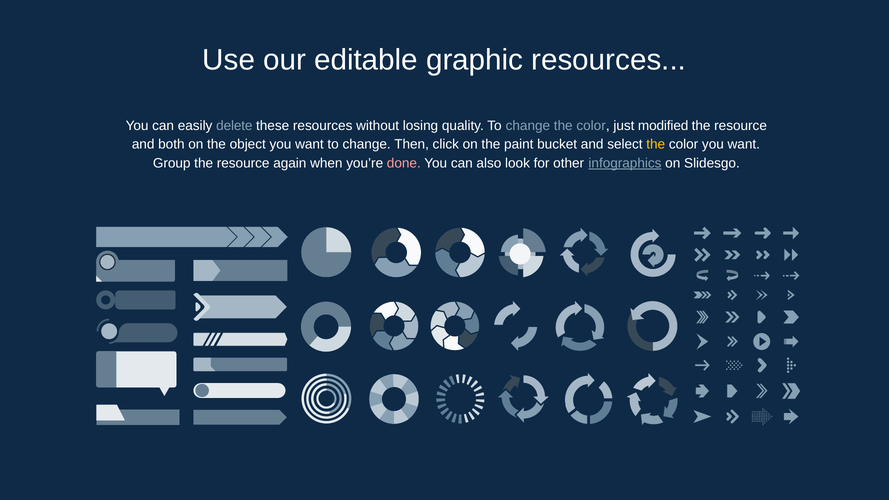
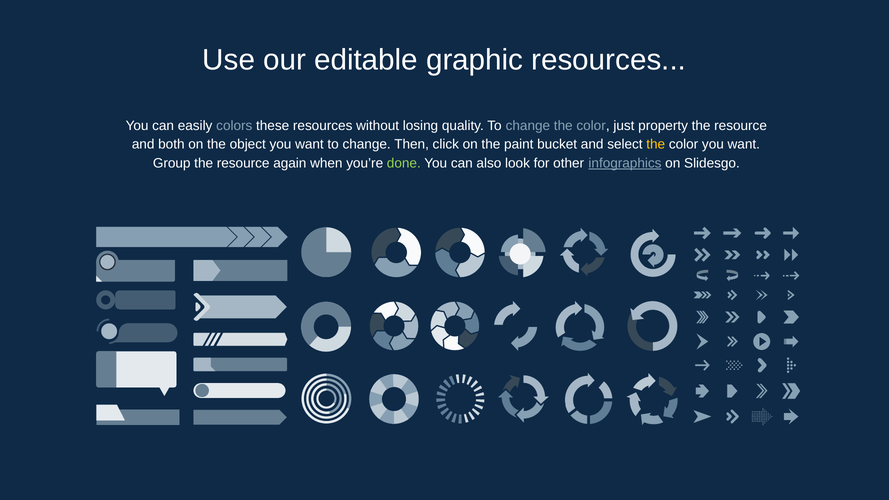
delete: delete -> colors (234, 126)
modified: modified -> property (663, 126)
done colour: pink -> light green (404, 163)
